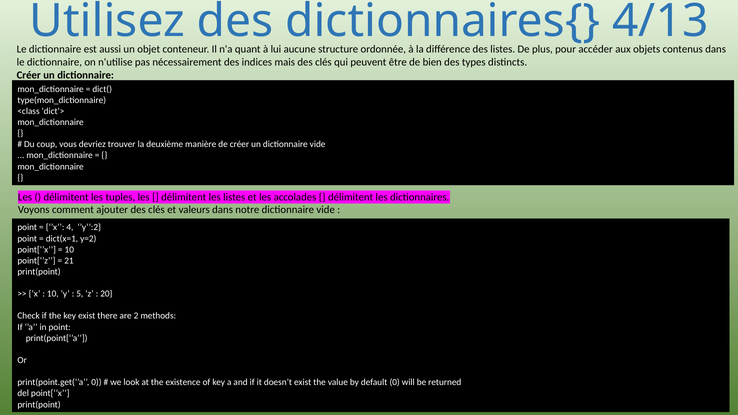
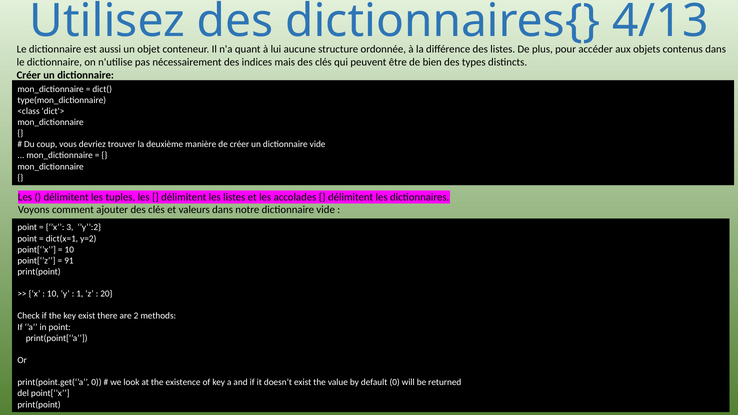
4: 4 -> 3 (70, 227)
21: 21 -> 91 (69, 261)
5: 5 -> 1 (80, 294)
